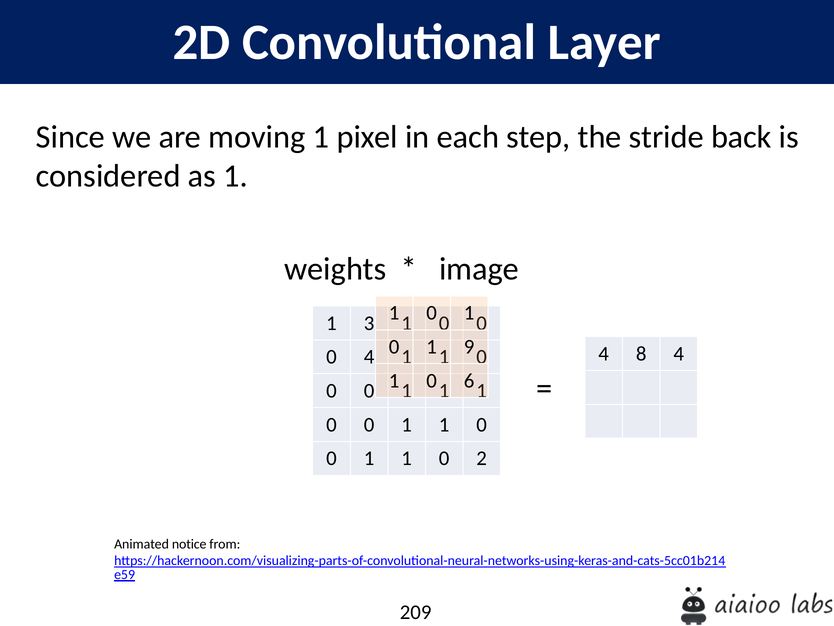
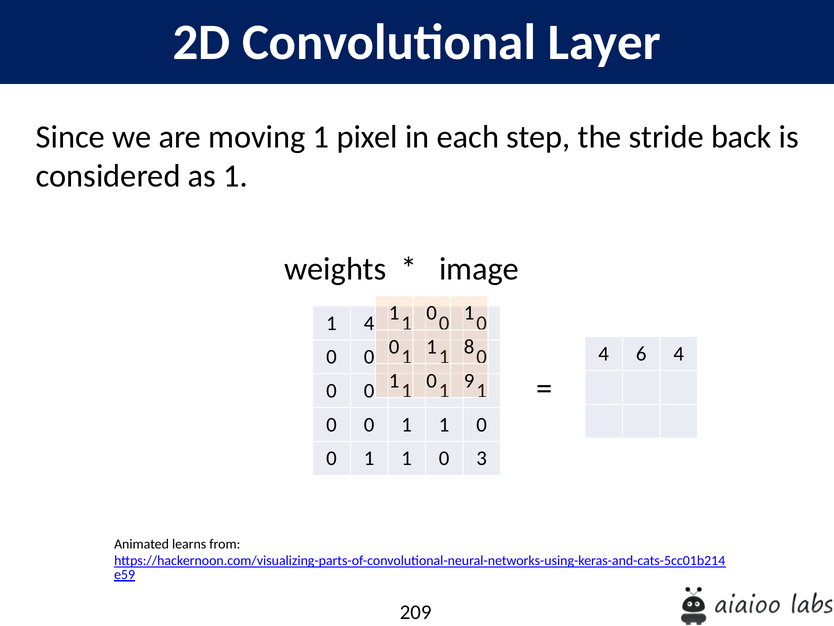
1 3: 3 -> 4 (369, 323)
9: 9 -> 8 (469, 347)
8: 8 -> 6 (641, 354)
4: 4 -> 0 (369, 357)
6: 6 -> 9 (469, 380)
2: 2 -> 3 (482, 458)
notice: notice -> learns (189, 544)
